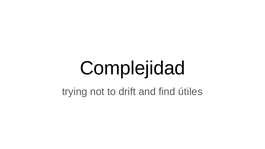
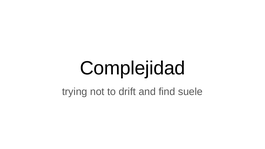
útiles: útiles -> suele (190, 92)
